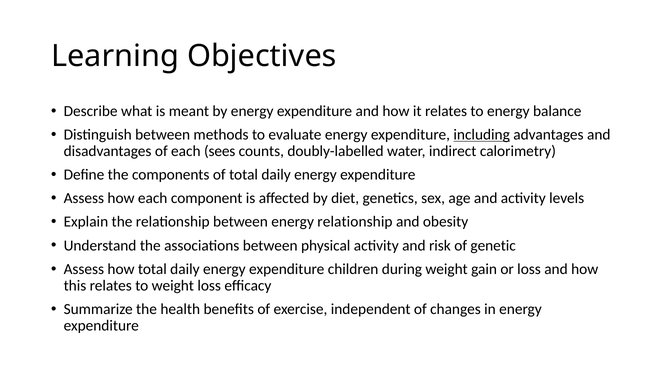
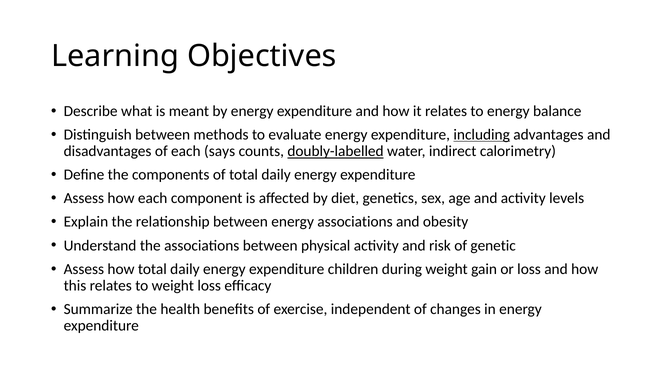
sees: sees -> says (220, 151)
doubly-labelled underline: none -> present (336, 151)
energy relationship: relationship -> associations (355, 222)
